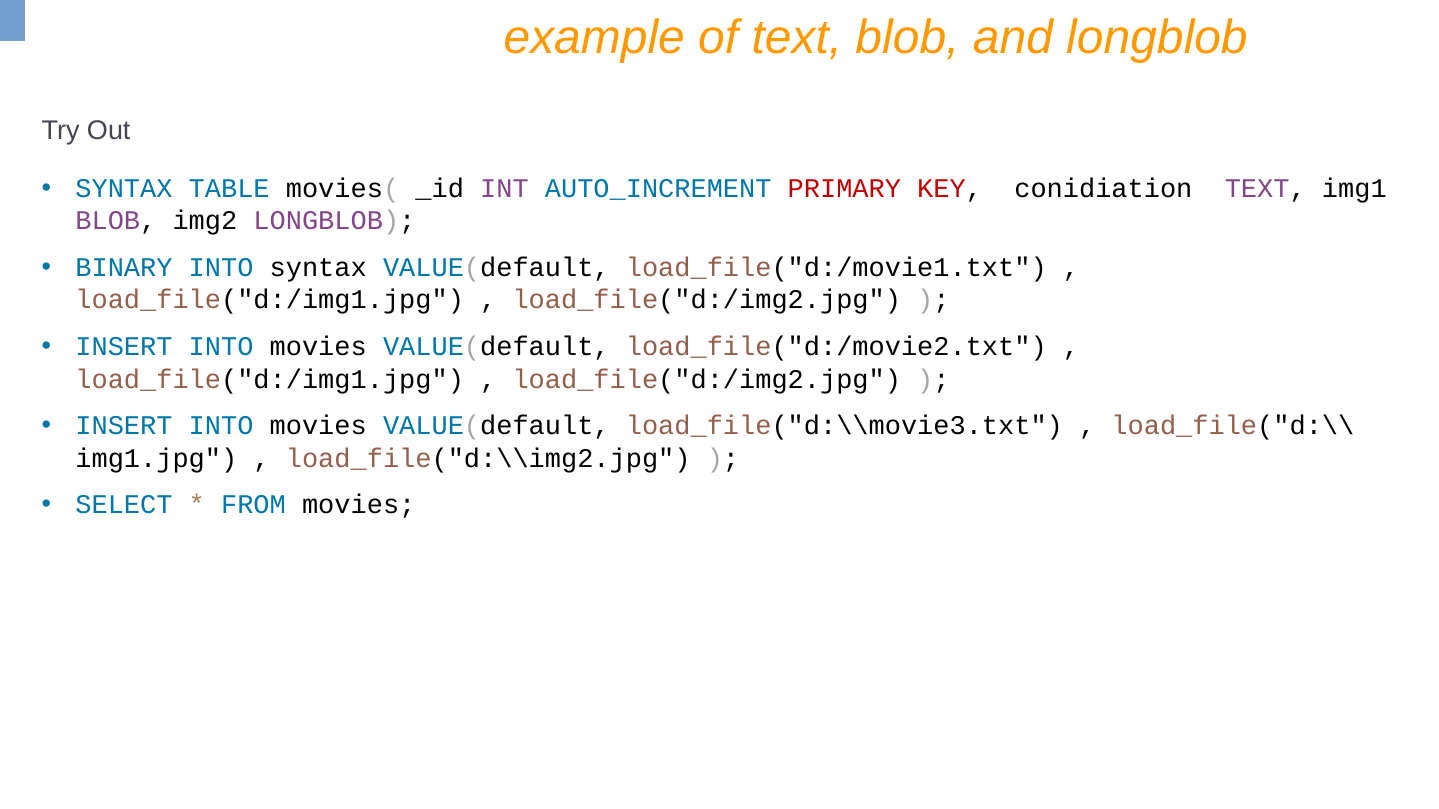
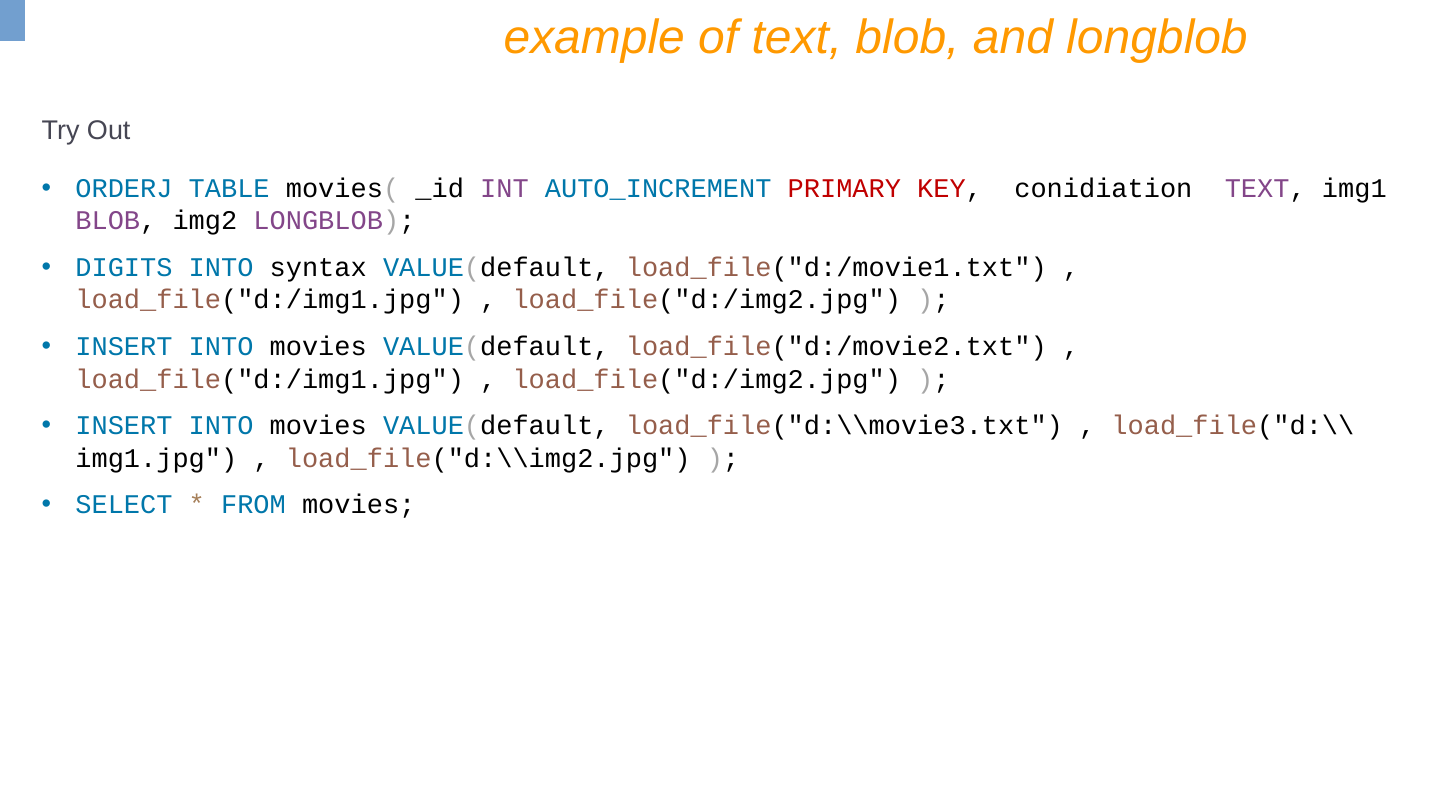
SYNTAX: SYNTAX -> ORDERJ (124, 189)
BINARY: BINARY -> DIGITS (124, 268)
